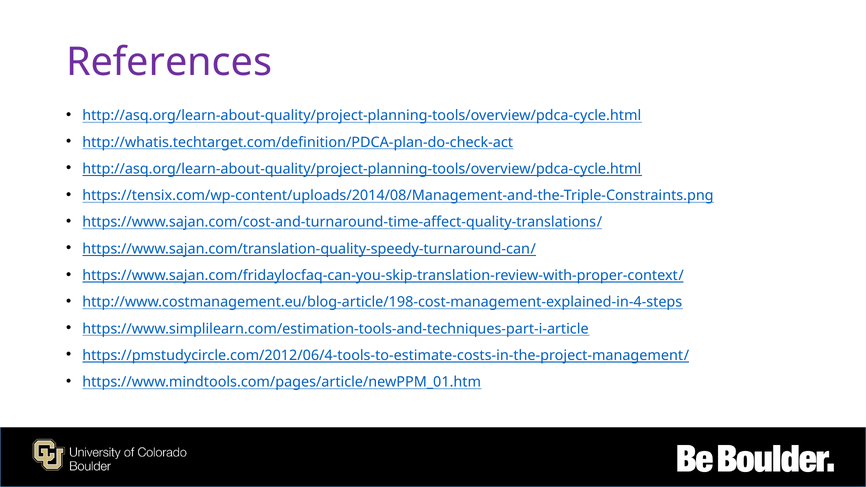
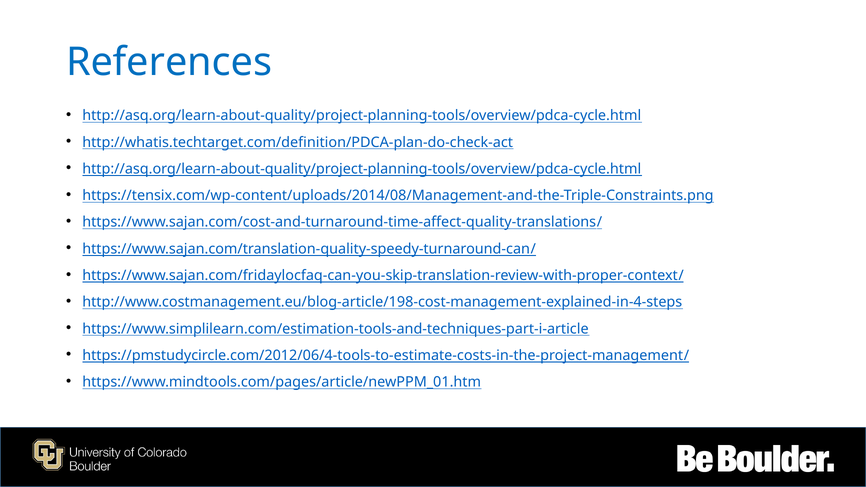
References colour: purple -> blue (169, 62)
